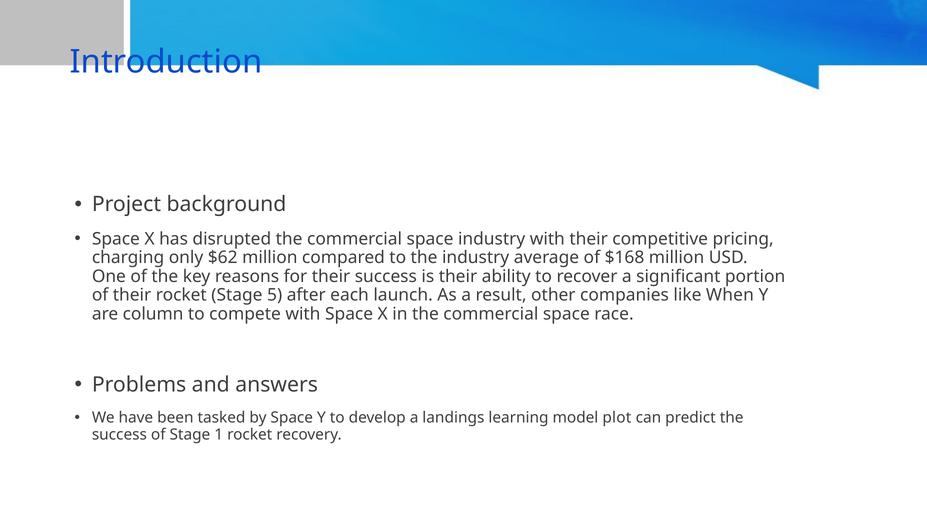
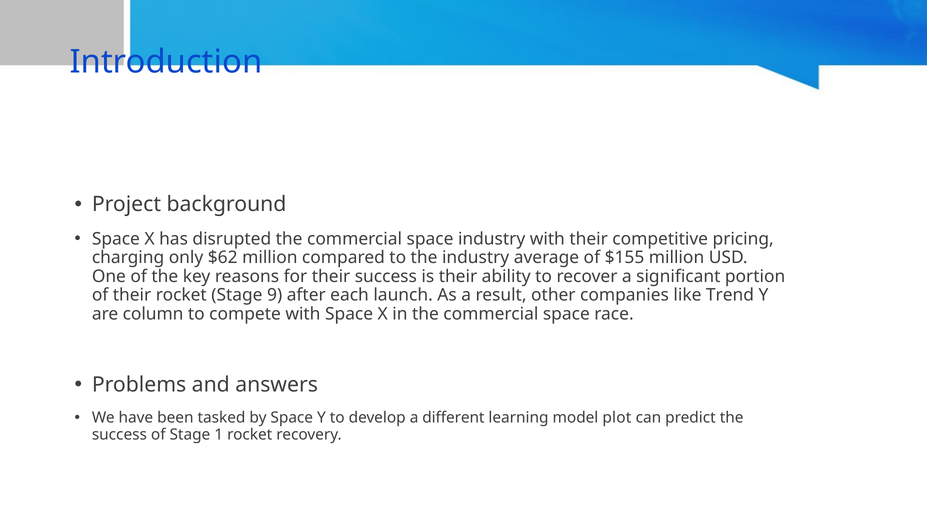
$168: $168 -> $155 (624, 258)
5: 5 -> 9 (275, 295)
When: When -> Trend (730, 295)
landings: landings -> different (453, 418)
